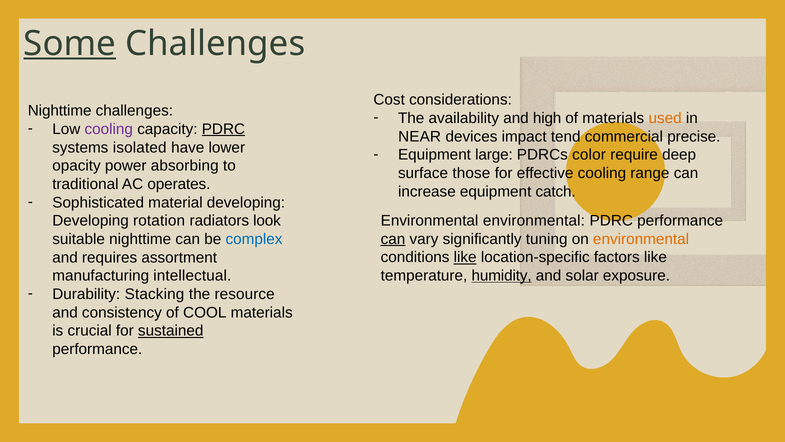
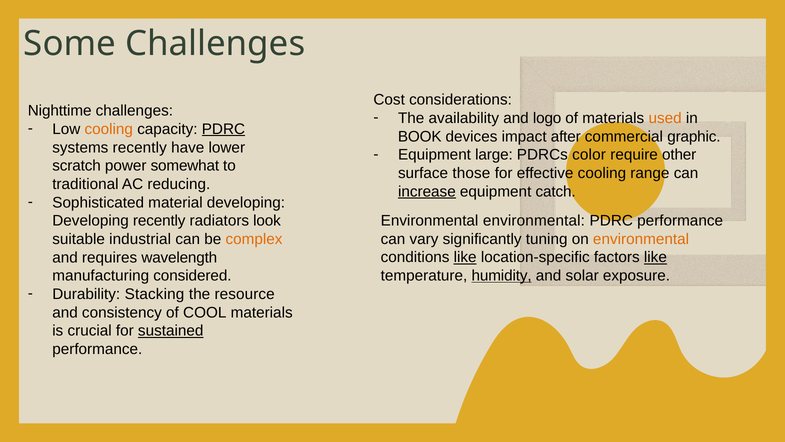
Some underline: present -> none (70, 44)
high: high -> logo (547, 118)
cooling colour: purple -> orange (109, 129)
NEAR: NEAR -> BOOK (420, 136)
tend: tend -> after (566, 136)
precise: precise -> graphic (694, 136)
systems isolated: isolated -> recently (140, 147)
deep: deep -> other (679, 155)
opacity: opacity -> scratch (77, 166)
absorbing: absorbing -> somewhat (185, 166)
operates: operates -> reducing (179, 184)
increase underline: none -> present (427, 191)
Developing rotation: rotation -> recently (159, 221)
can underline: present -> none (393, 239)
suitable nighttime: nighttime -> industrial (140, 239)
complex colour: blue -> orange (254, 239)
like underline: none -> present (655, 257)
assortment: assortment -> wavelength (179, 257)
intellectual: intellectual -> considered (192, 276)
